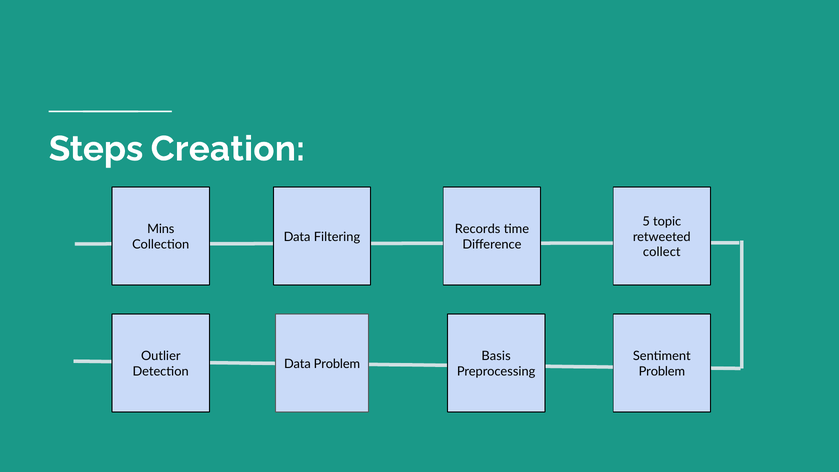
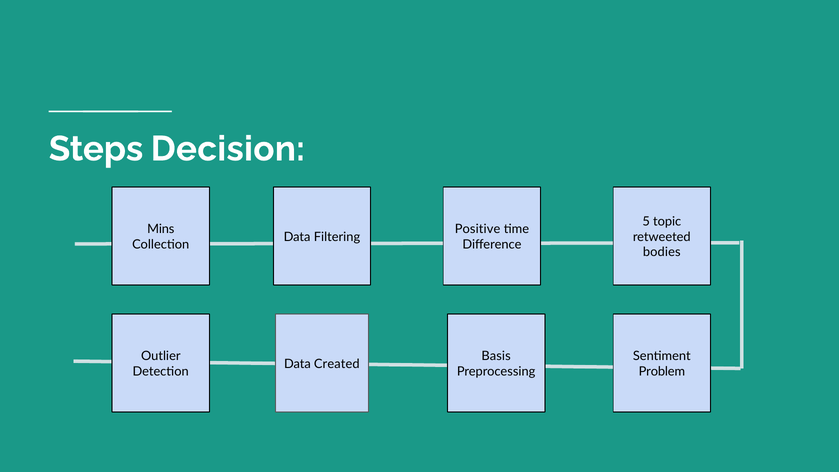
Creation: Creation -> Decision (228, 149)
Records: Records -> Positive (478, 229)
collect: collect -> bodies (662, 252)
Data Problem: Problem -> Created (337, 364)
